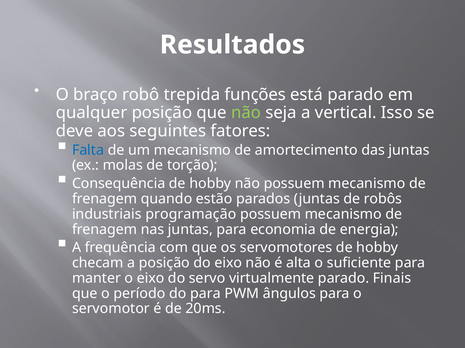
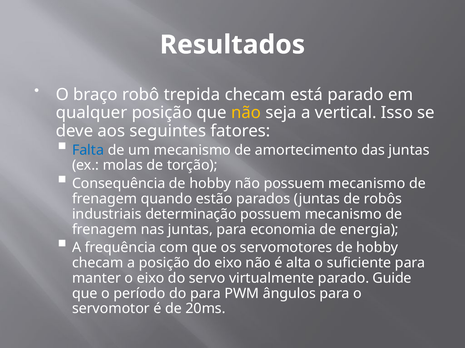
trepida funções: funções -> checam (255, 95)
não colour: light green -> yellow (246, 113)
programação: programação -> determinação (191, 214)
Finais: Finais -> Guide (392, 279)
